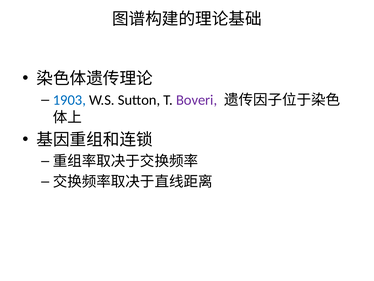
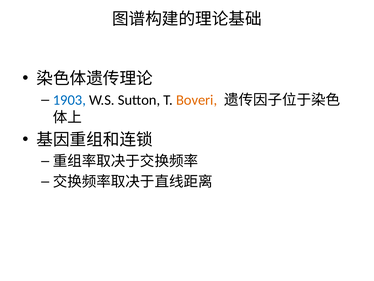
Boveri colour: purple -> orange (197, 100)
